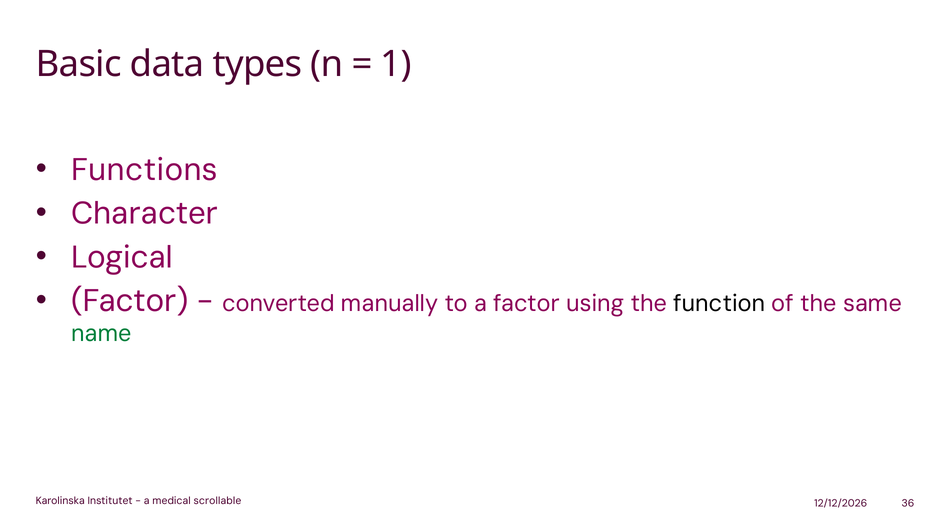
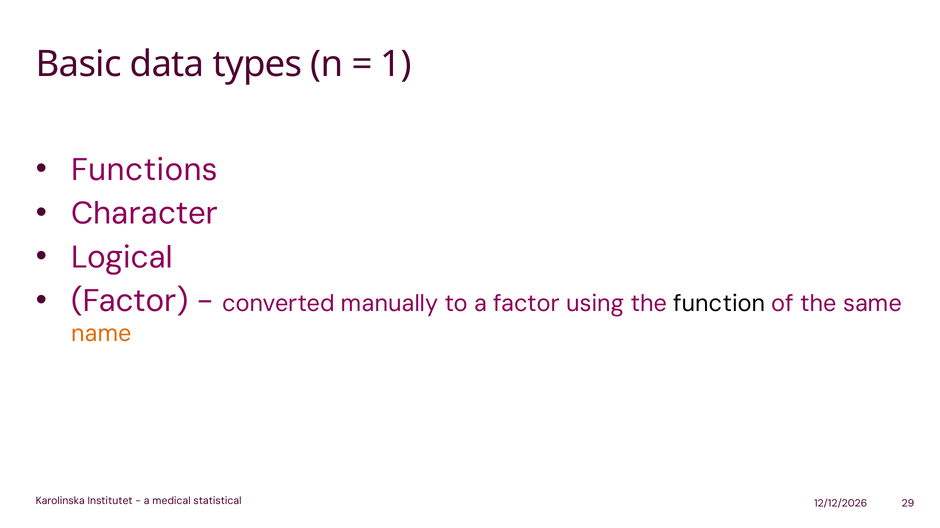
name colour: green -> orange (101, 334)
scrollable: scrollable -> statistical (217, 501)
36: 36 -> 29 (908, 504)
